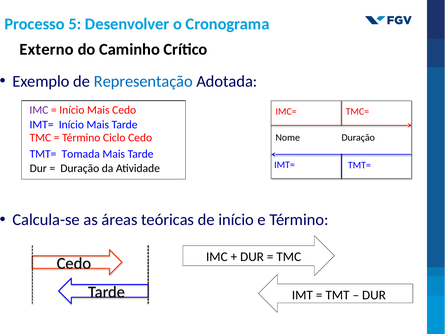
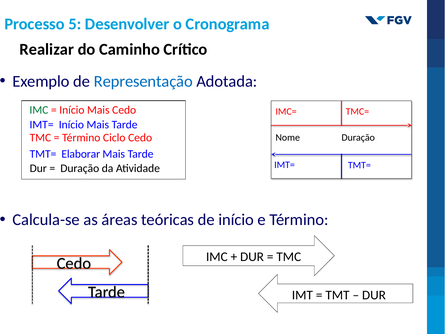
Externo: Externo -> Realizar (47, 49)
IMC colour: purple -> green (39, 110)
Tomada: Tomada -> Elaborar (81, 154)
